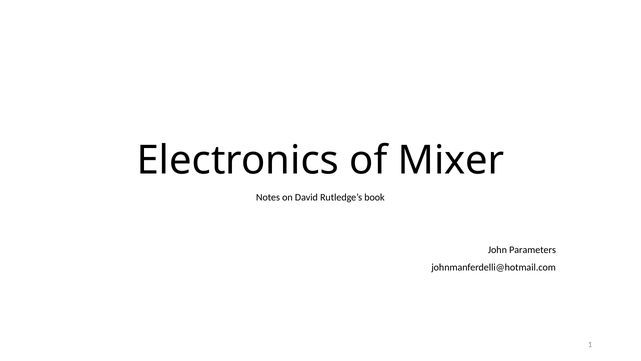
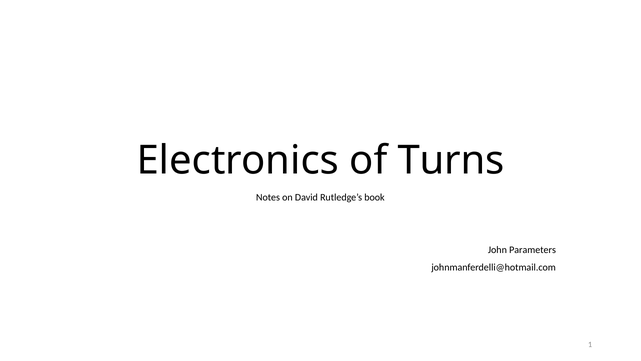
Mixer: Mixer -> Turns (451, 160)
